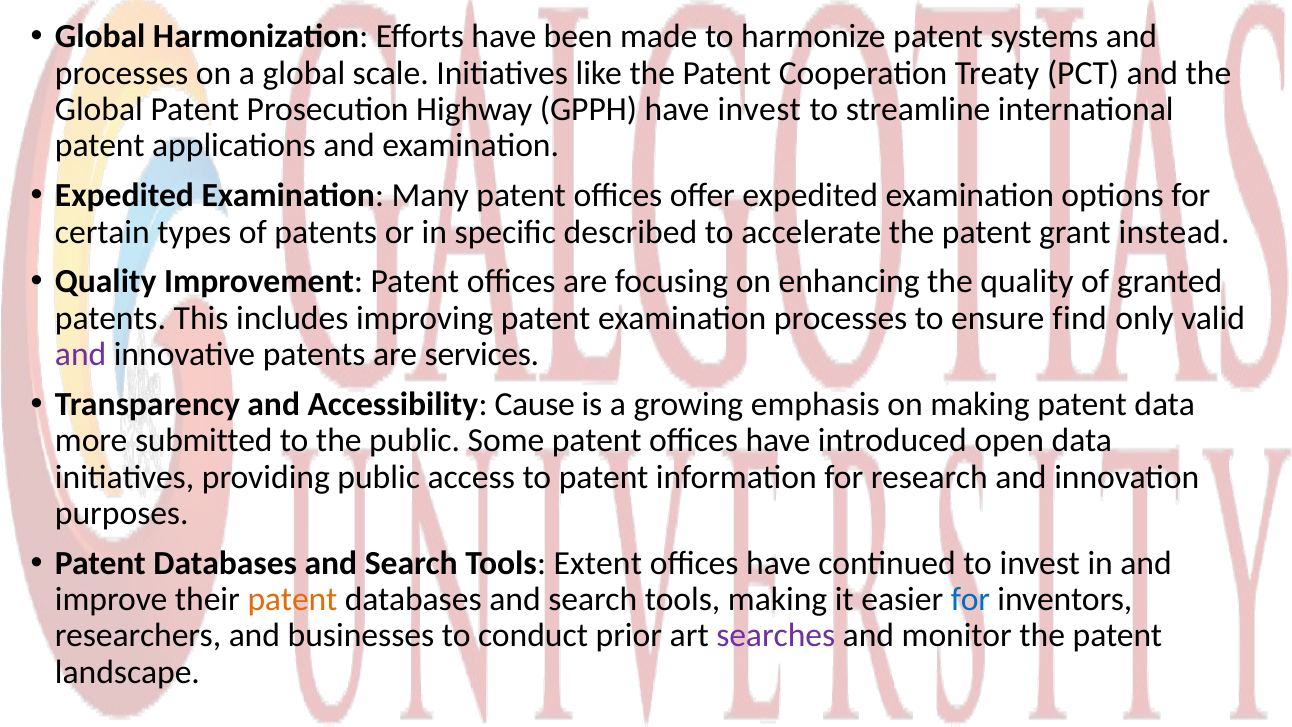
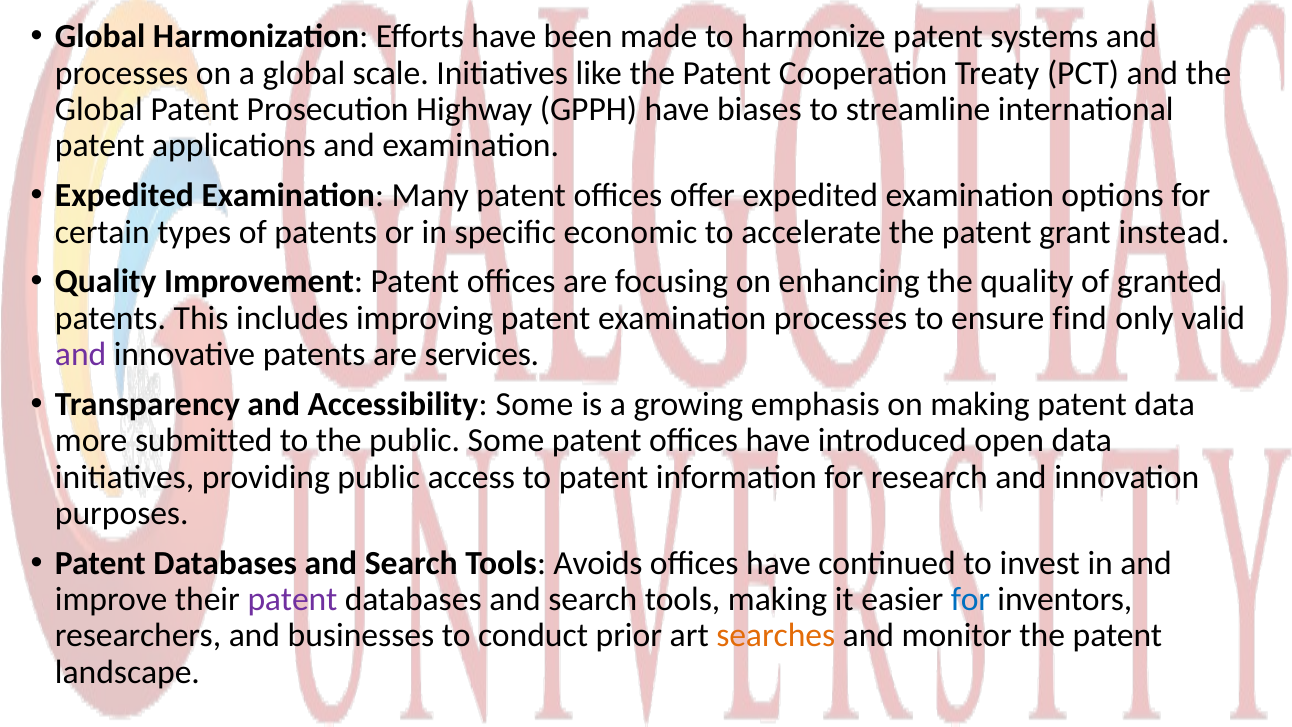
have invest: invest -> biases (759, 109)
described: described -> economic (630, 232)
Accessibility Cause: Cause -> Some (534, 404)
Extent: Extent -> Avoids (598, 563)
patent colour: orange -> purple (292, 599)
searches colour: purple -> orange (776, 635)
